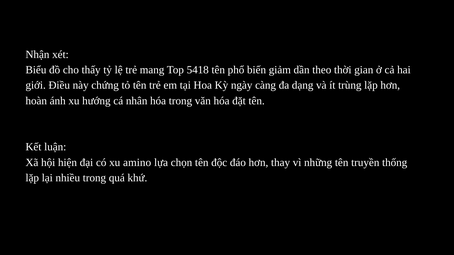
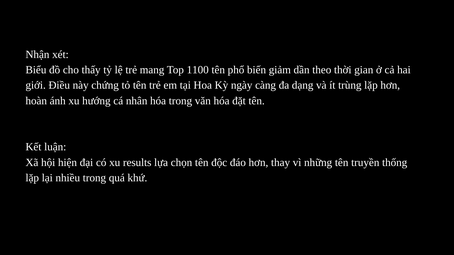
5418: 5418 -> 1100 (198, 70)
amino: amino -> results (137, 163)
